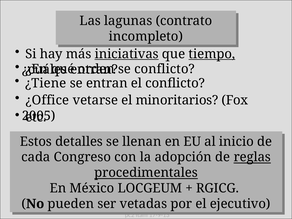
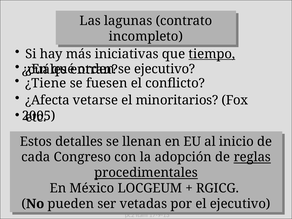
iniciativas underline: present -> none (127, 54)
se conflicto: conflicto -> ejecutivo (165, 69)
se entran: entran -> fuesen (107, 83)
¿Office: ¿Office -> ¿Afecta (47, 100)
